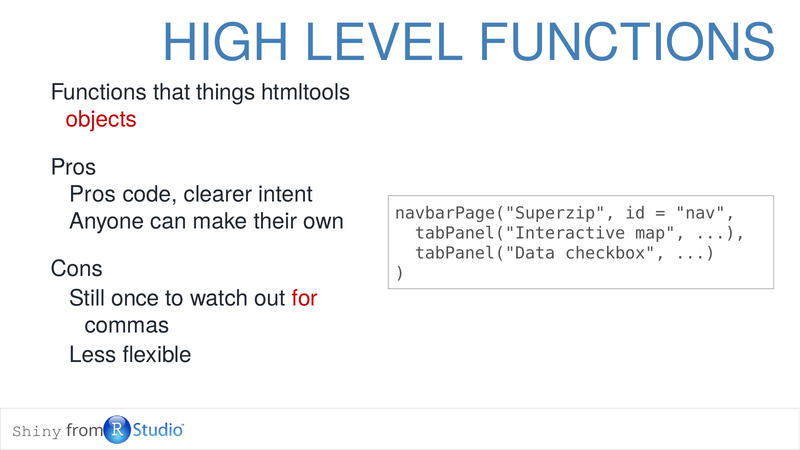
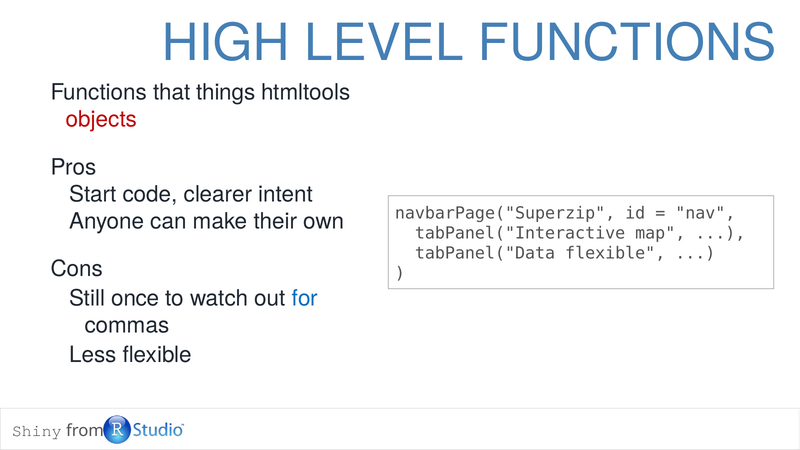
Pros: Pros -> Start (93, 194)
tabPanel("Data checkbox: checkbox -> flexible (615, 253)
for colour: red -> blue (305, 298)
